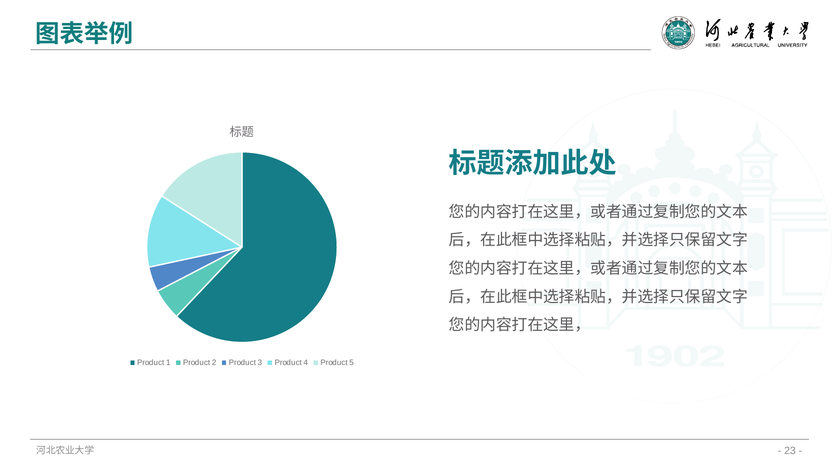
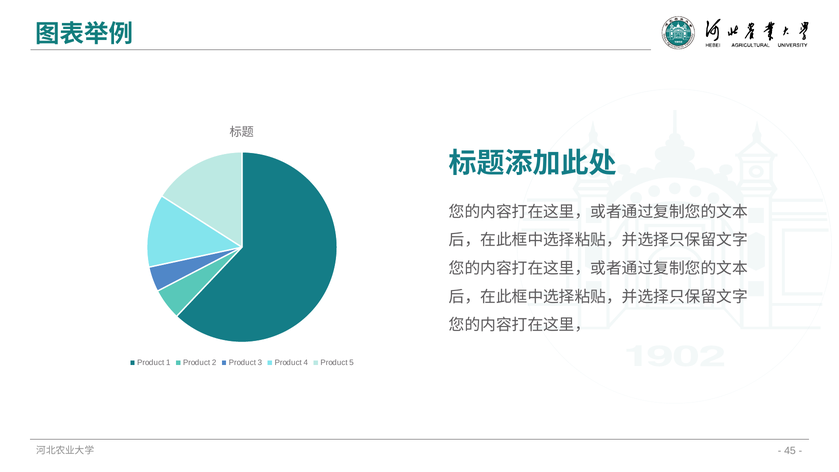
23: 23 -> 45 (790, 451)
